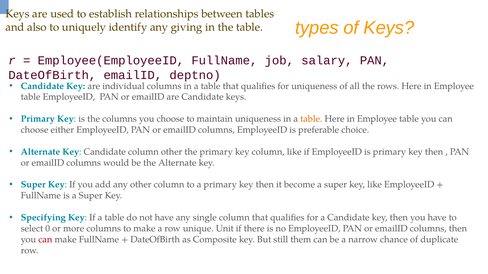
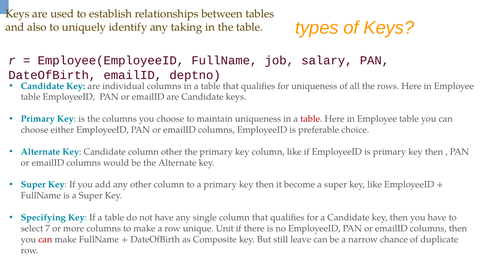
giving: giving -> taking (187, 27)
table colour: orange -> red (311, 119)
0: 0 -> 7 (48, 229)
them: them -> leave (301, 240)
